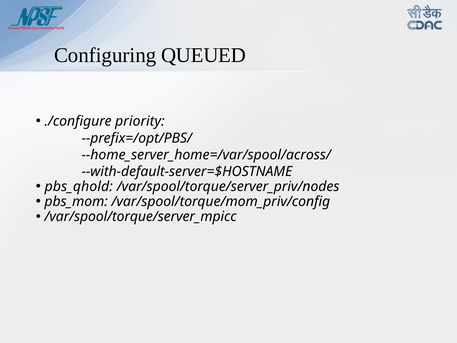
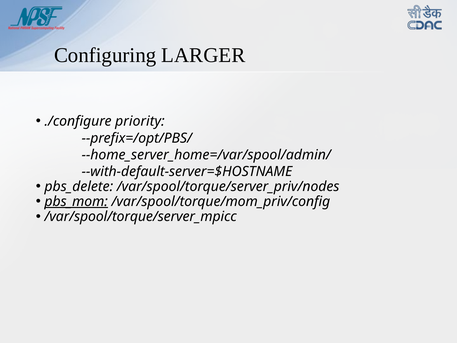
QUEUED: QUEUED -> LARGER (203, 55)
--home_server_home=/var/spool/across/: --home_server_home=/var/spool/across/ -> --home_server_home=/var/spool/admin/ (206, 155)
pbs_qhold: pbs_qhold -> pbs_delete (79, 186)
pbs_mom underline: none -> present (76, 201)
